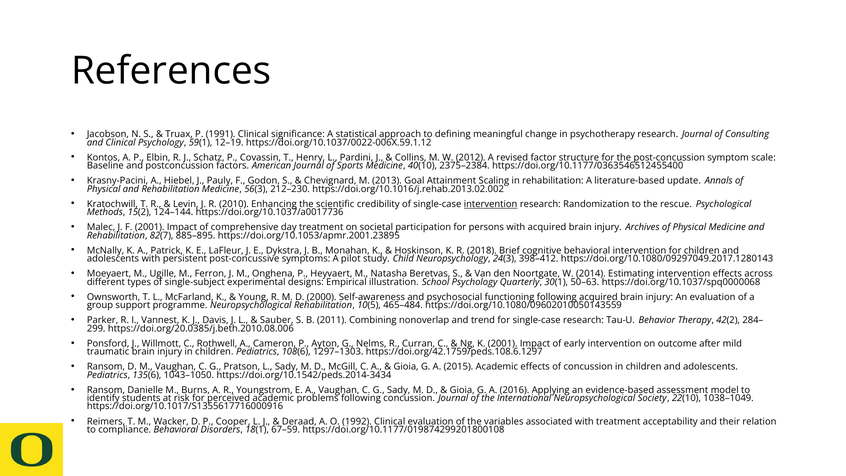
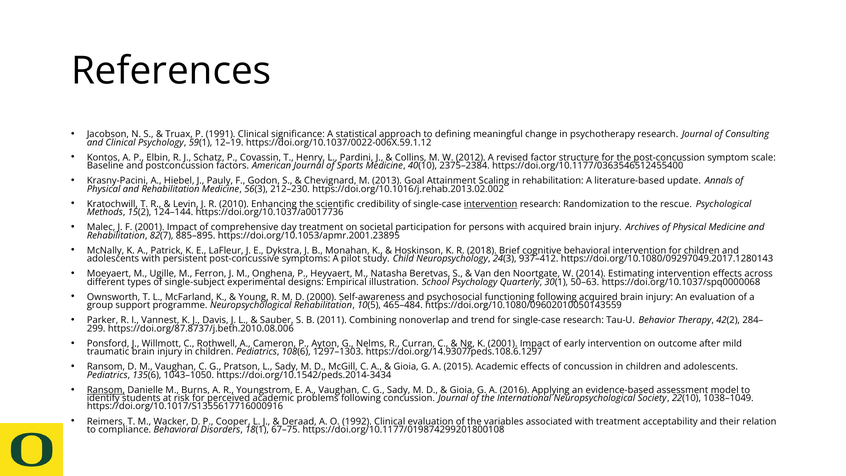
398–412: 398–412 -> 937–412 (539, 259)
https://doi.org/20.0385/j.beth.2010.08.006: https://doi.org/20.0385/j.beth.2010.08.006 -> https://doi.org/87.8737/j.beth.2010.08.006 (201, 328)
https://doi.org/42.1759/peds.108.6.1297: https://doi.org/42.1759/peds.108.6.1297 -> https://doi.org/14.9307/peds.108.6.1297 (454, 352)
Ransom underline: none -> present (106, 390)
67–59: 67–59 -> 67–75 (286, 429)
